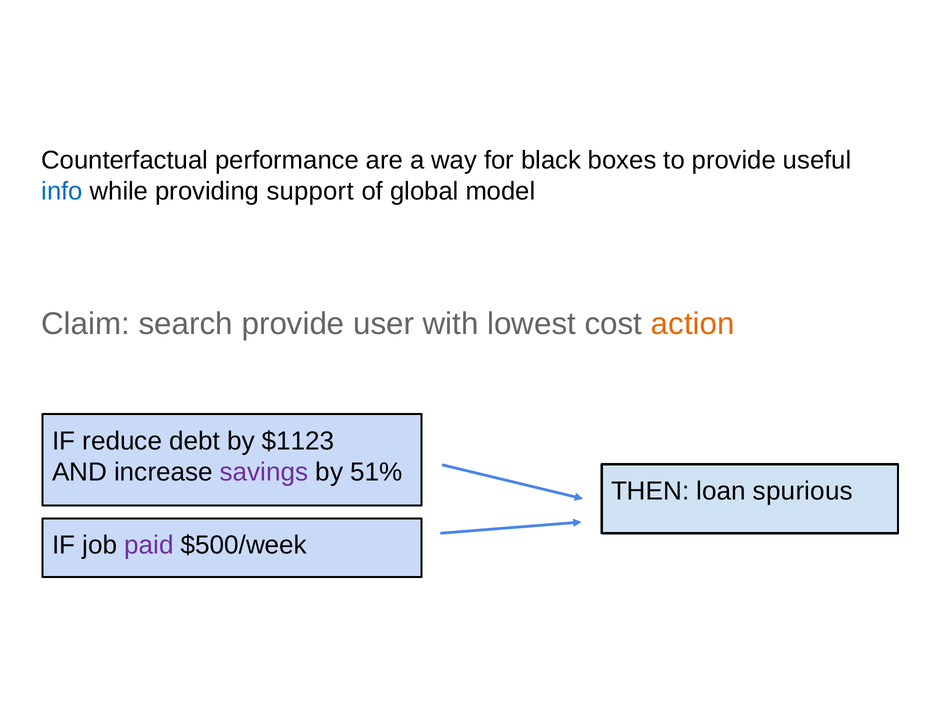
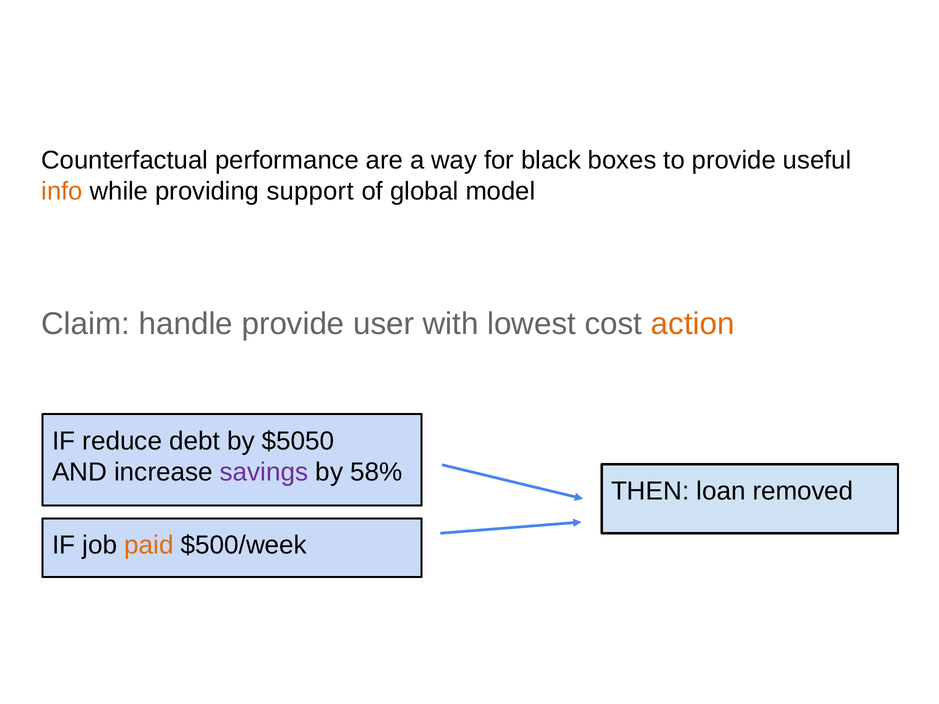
info colour: blue -> orange (62, 191)
search: search -> handle (186, 324)
$1123: $1123 -> $5050 (298, 441)
51%: 51% -> 58% (376, 473)
spurious: spurious -> removed (803, 491)
paid colour: purple -> orange (149, 545)
